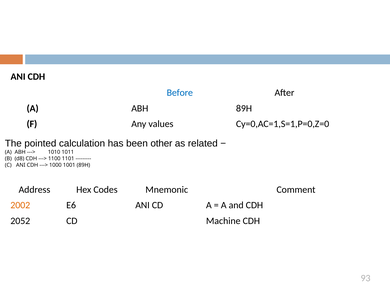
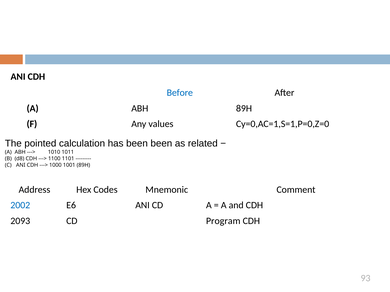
been other: other -> been (161, 144)
2002 colour: orange -> blue (20, 206)
2052: 2052 -> 2093 (20, 221)
Machine: Machine -> Program (223, 221)
